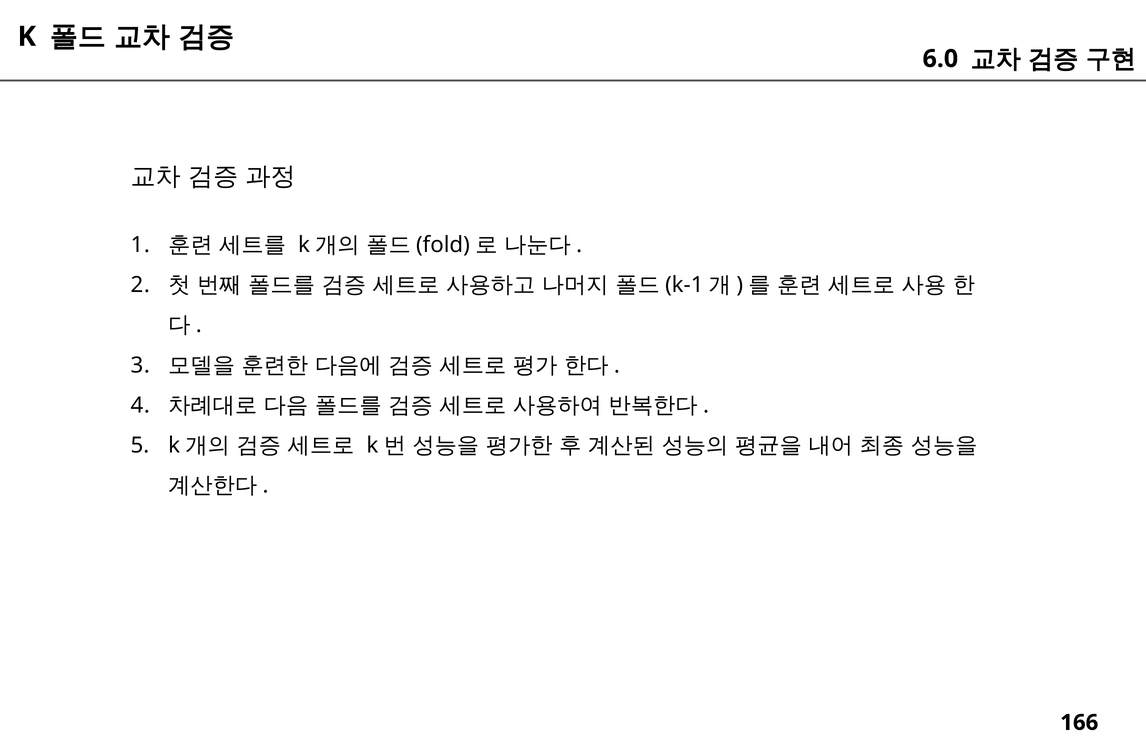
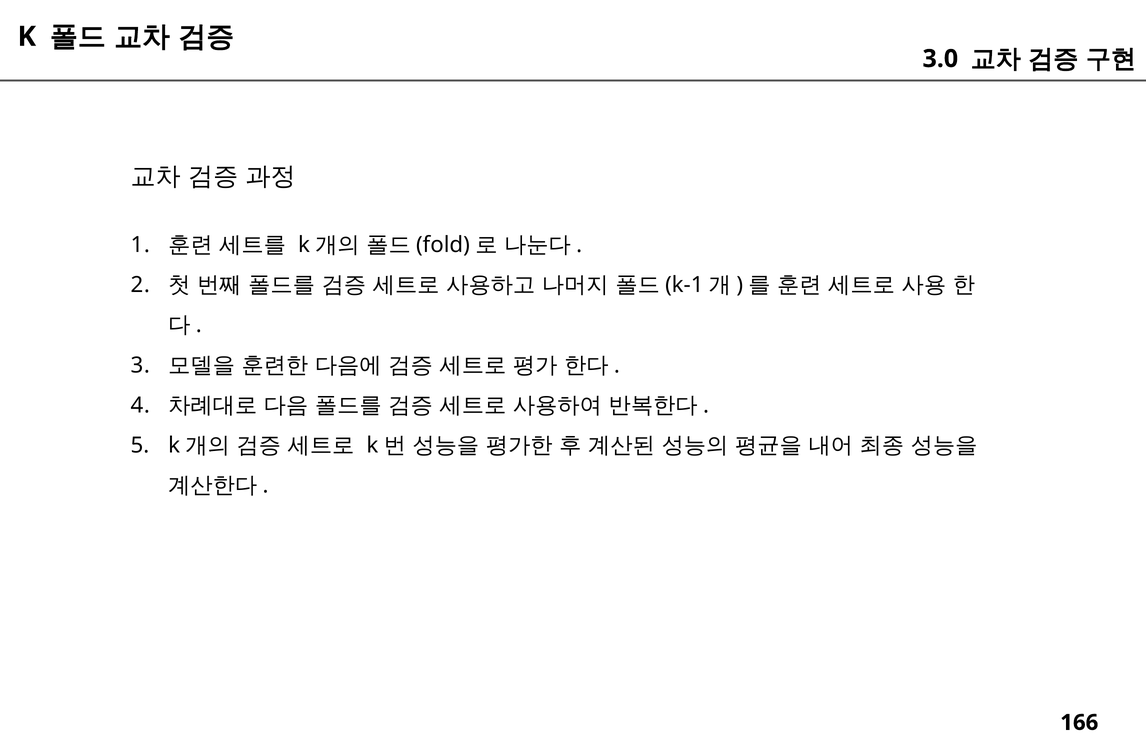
6.0: 6.0 -> 3.0 (940, 59)
